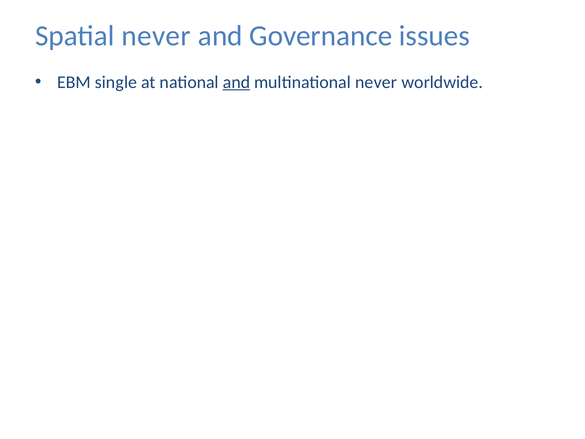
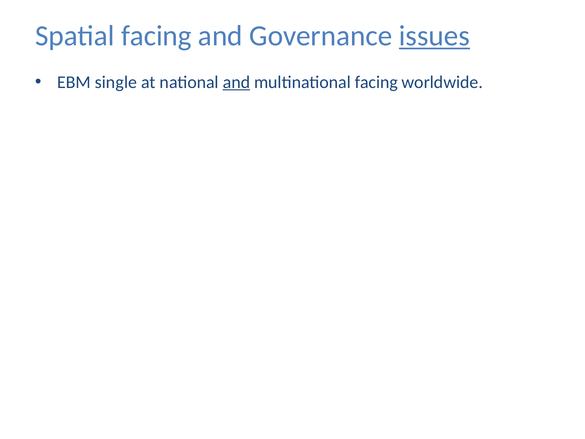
Spatial never: never -> facing (156, 36)
issues underline: none -> present (434, 36)
multinational never: never -> facing (376, 82)
